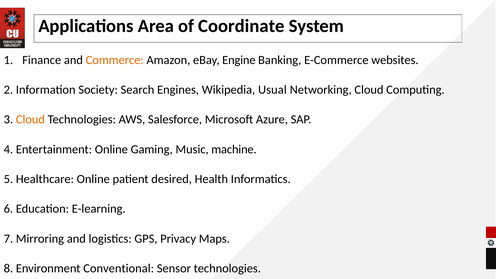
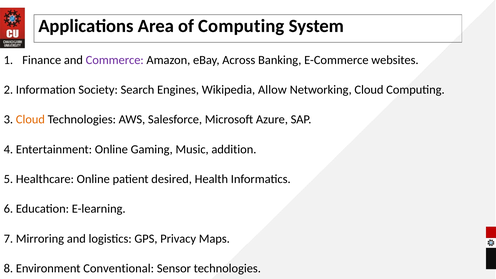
of Coordinate: Coordinate -> Computing (241, 26)
Commerce colour: orange -> purple (115, 60)
Engine: Engine -> Across (239, 60)
Usual: Usual -> Allow (272, 90)
machine: machine -> addition (234, 149)
